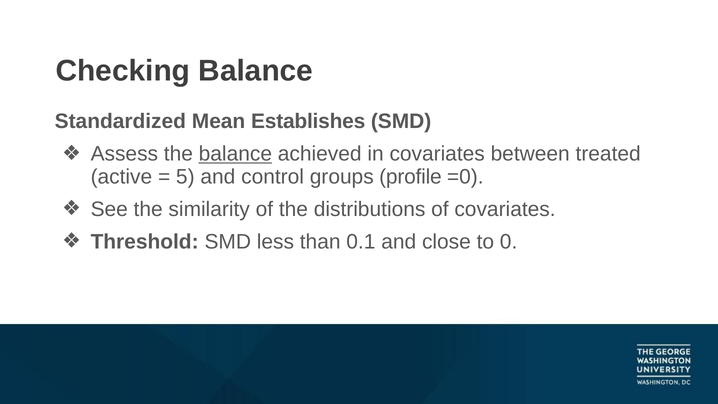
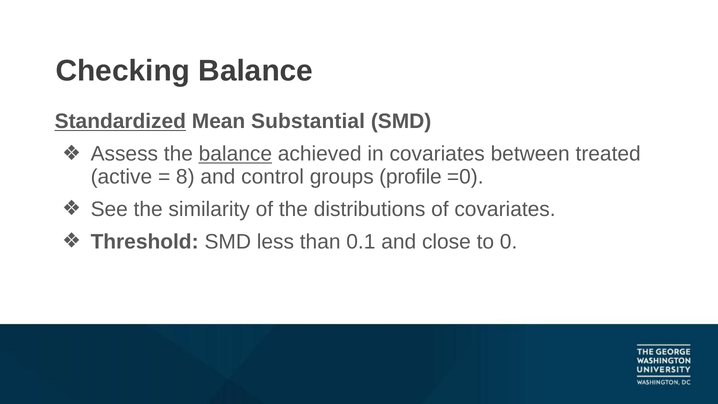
Standardized underline: none -> present (120, 121)
Establishes: Establishes -> Substantial (308, 121)
5: 5 -> 8 (185, 177)
